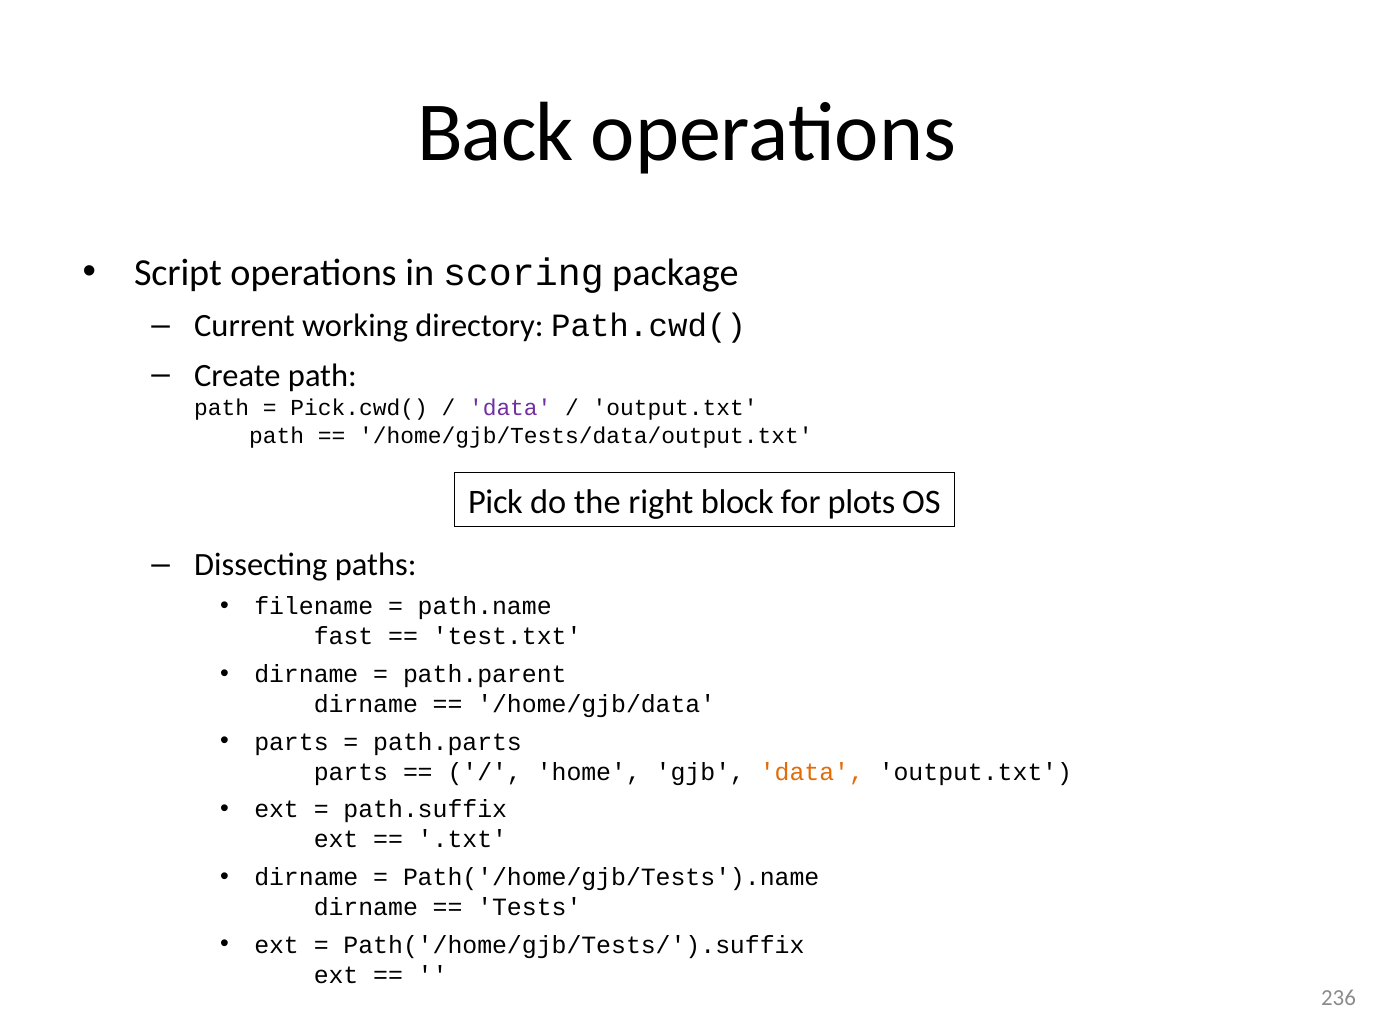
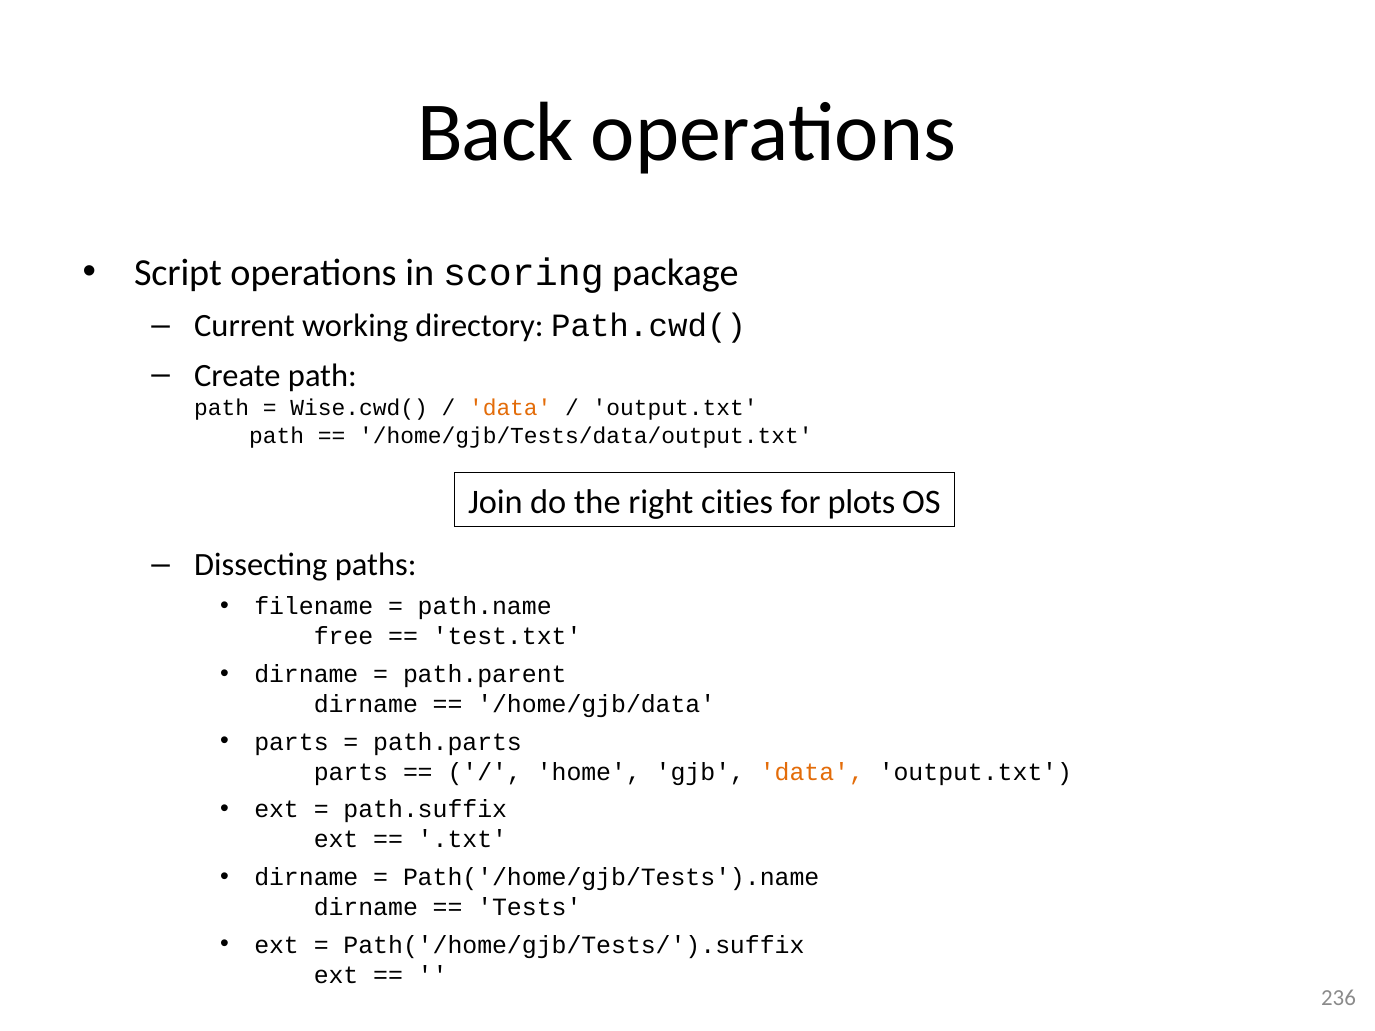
Pick.cwd(: Pick.cwd( -> Wise.cwd( (359, 408)
data colour: purple -> orange (510, 408)
Pick: Pick -> Join (495, 502)
block: block -> cities (737, 502)
fast: fast -> free (344, 637)
